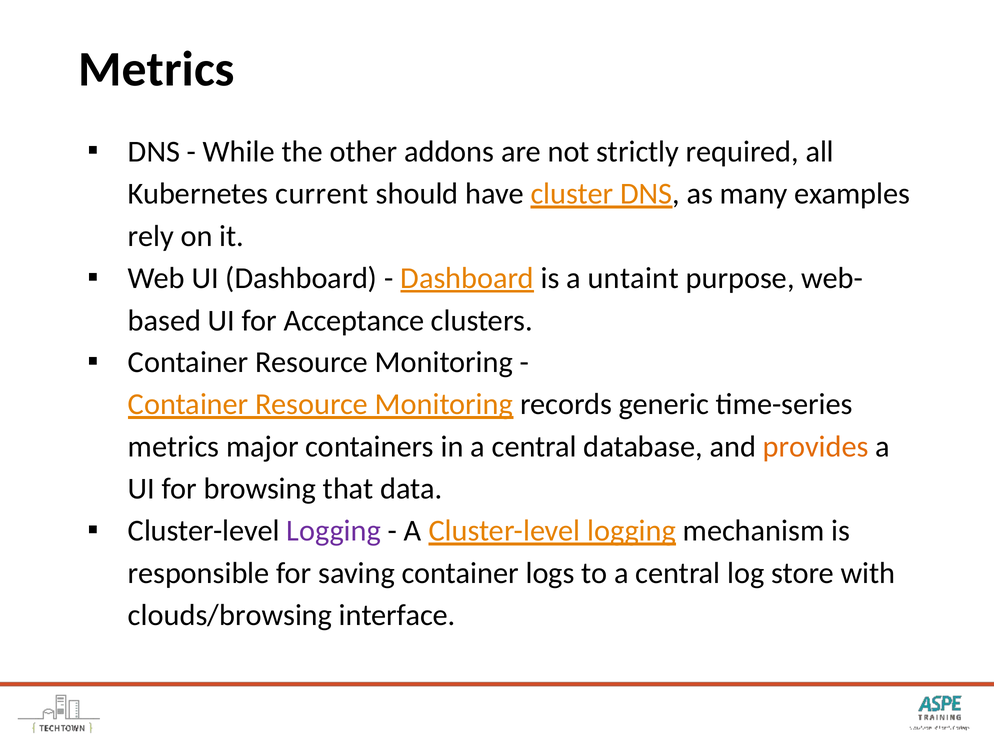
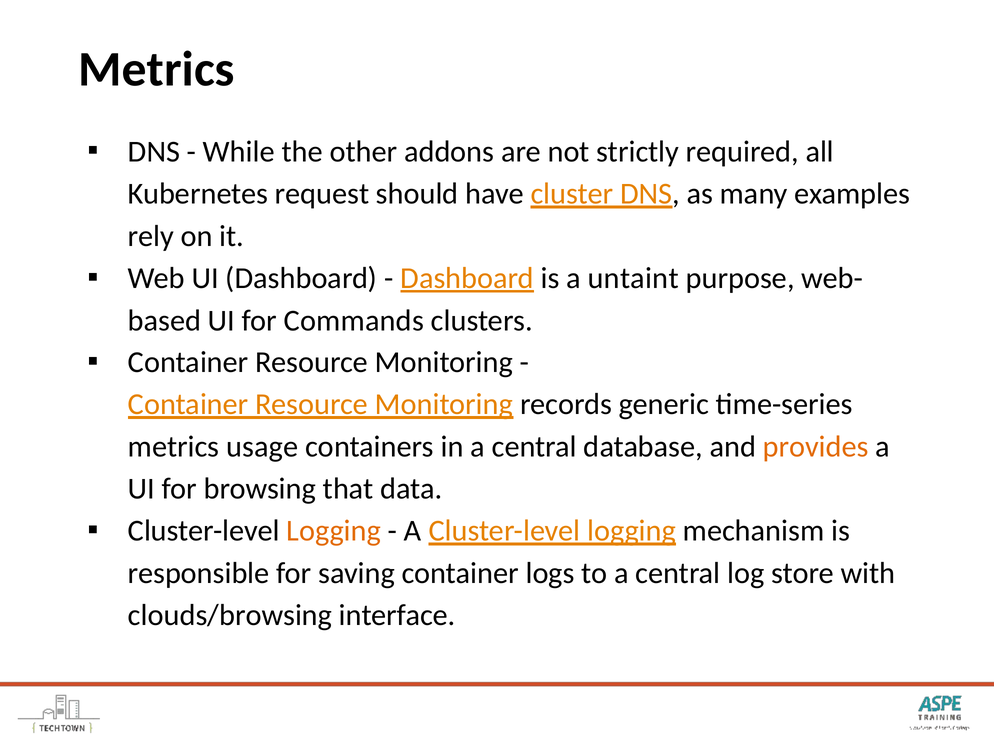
current: current -> request (322, 194)
Acceptance: Acceptance -> Commands (354, 320)
major: major -> usage (262, 447)
Logging colour: purple -> orange (334, 530)
